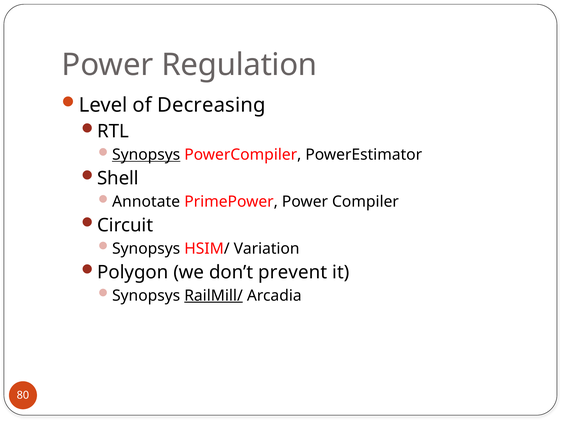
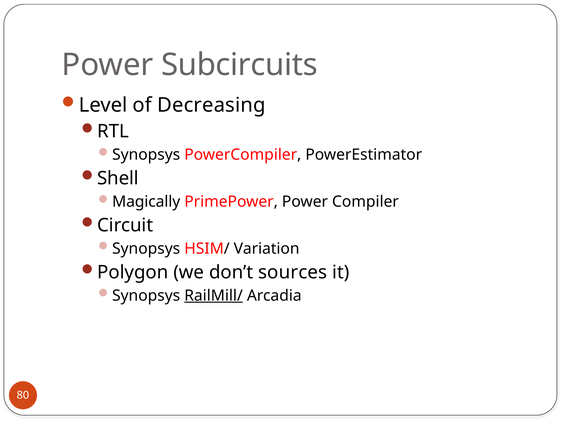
Regulation: Regulation -> Subcircuits (239, 65)
Synopsys underline: present -> none (146, 155)
Annotate: Annotate -> Magically (146, 201)
prevent: prevent -> sources (293, 272)
